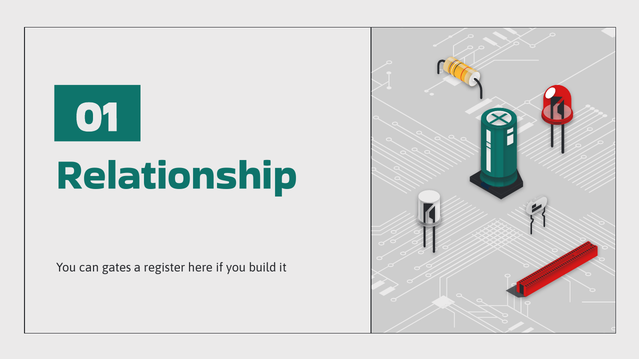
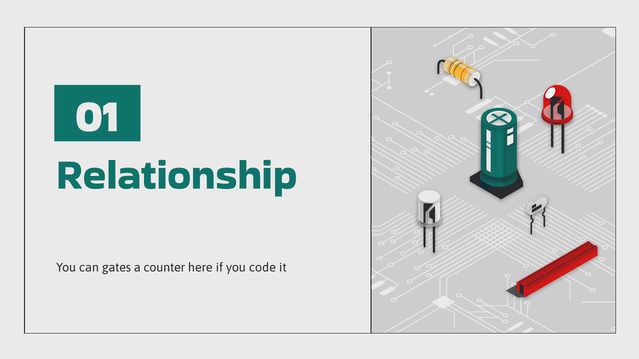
register: register -> counter (164, 268)
build: build -> code (263, 268)
